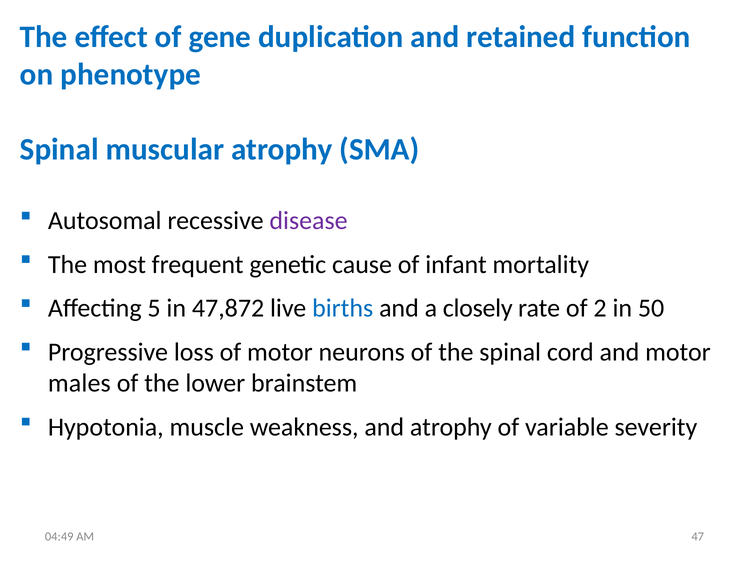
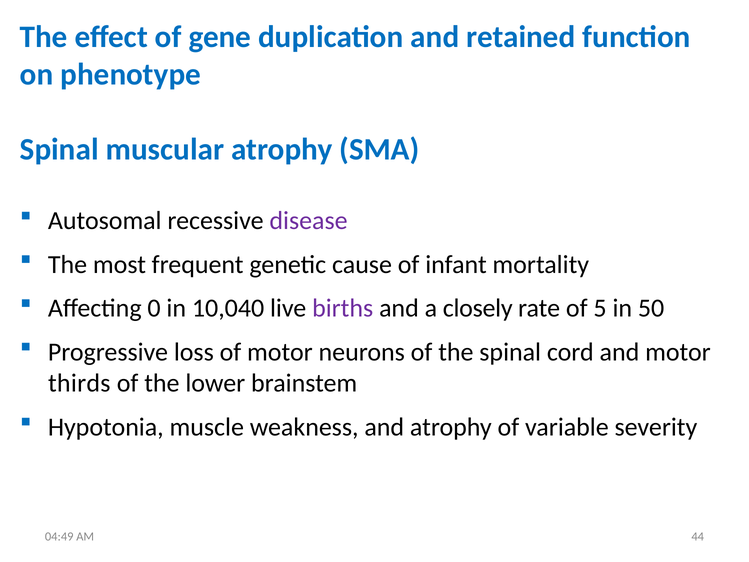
5: 5 -> 0 (154, 308)
47,872: 47,872 -> 10,040 (228, 308)
births colour: blue -> purple (343, 308)
2: 2 -> 5 (600, 308)
males: males -> thirds (79, 383)
47: 47 -> 44 (698, 536)
